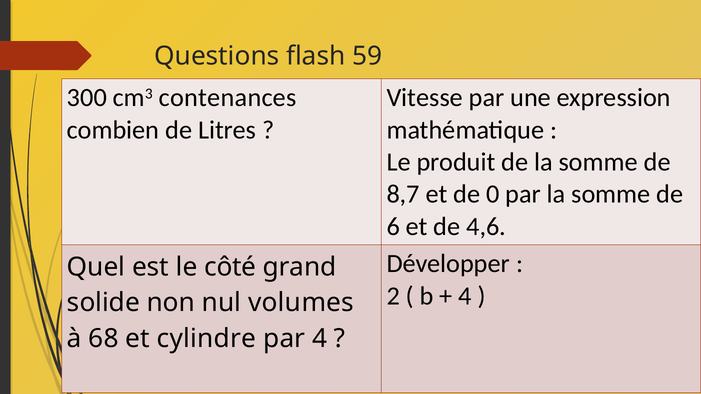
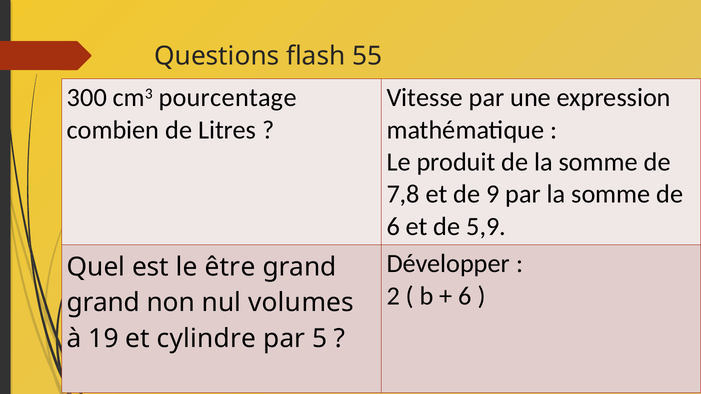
59: 59 -> 55 (367, 56)
contenances: contenances -> pourcentage (228, 98)
8,7: 8,7 -> 7,8 (403, 194)
0: 0 -> 9 (493, 194)
4,6: 4,6 -> 5,9 (486, 227)
côté: côté -> être (230, 267)
4: 4 -> 6 (465, 296)
solide: solide -> grand (104, 303)
68: 68 -> 19 (104, 339)
par 4: 4 -> 5 (320, 339)
